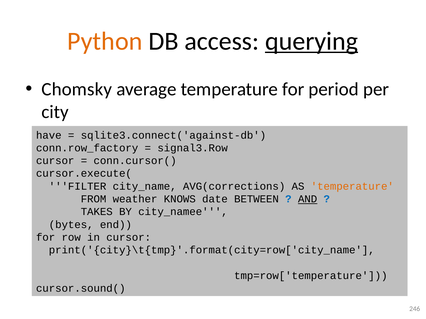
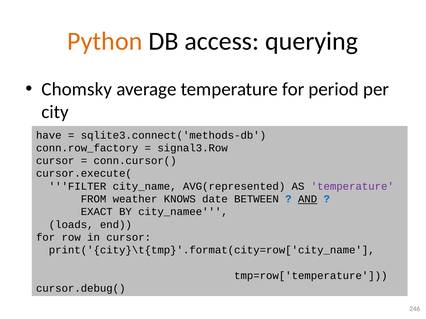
querying underline: present -> none (312, 41)
sqlite3.connect('against-db: sqlite3.connect('against-db -> sqlite3.connect('methods-db (173, 135)
AVG(corrections: AVG(corrections -> AVG(represented (234, 187)
temperature colour: orange -> purple (352, 187)
TAKES: TAKES -> EXACT (97, 212)
bytes: bytes -> loads (71, 225)
cursor.sound(: cursor.sound( -> cursor.debug( (81, 289)
